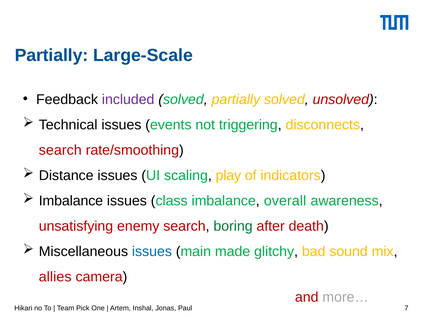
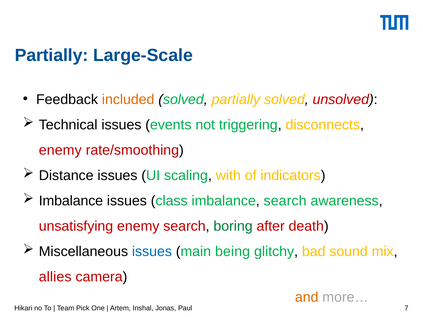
included colour: purple -> orange (128, 99)
search: search -> enemy (60, 150)
play: play -> with (228, 176)
imbalance overall: overall -> search (285, 201)
made: made -> being (233, 252)
and colour: red -> orange (307, 297)
